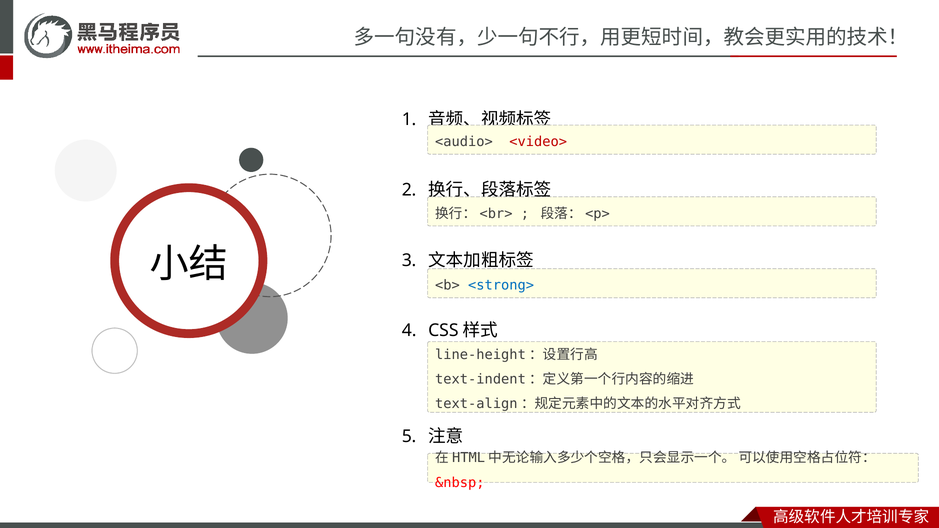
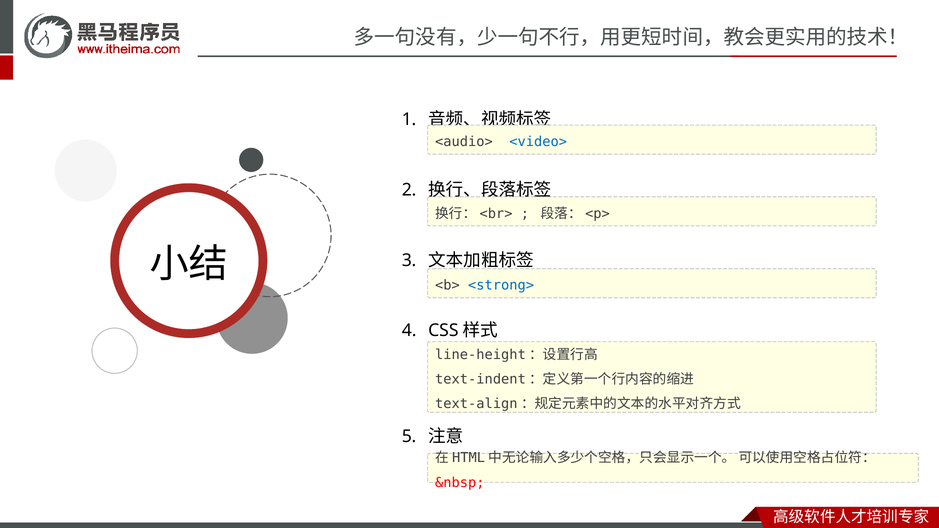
<video> colour: red -> blue (538, 142)
